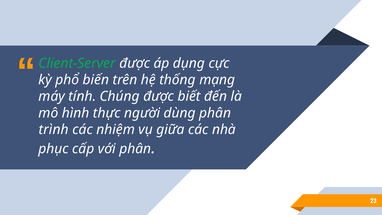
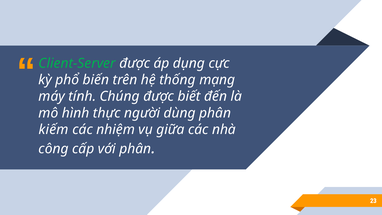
trình: trình -> kiếm (54, 129)
phục: phục -> công (54, 149)
